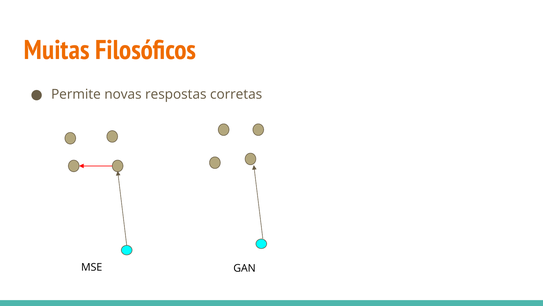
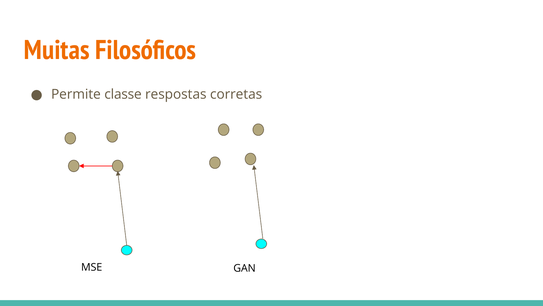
novas: novas -> classe (123, 94)
